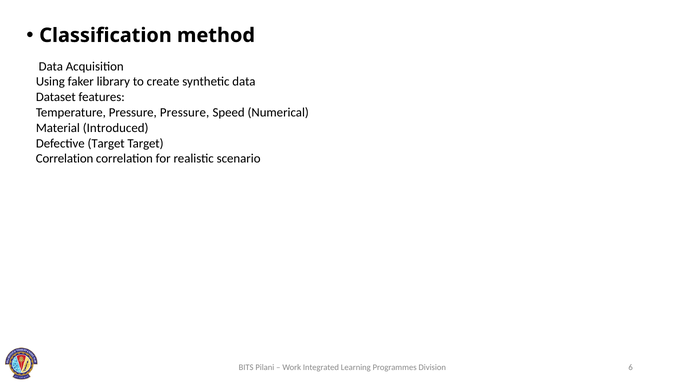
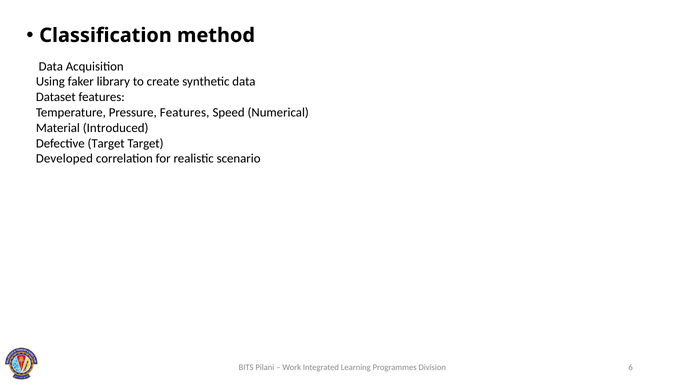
Pressure Pressure: Pressure -> Features (185, 113)
Correlation: Correlation -> Developed (64, 159)
